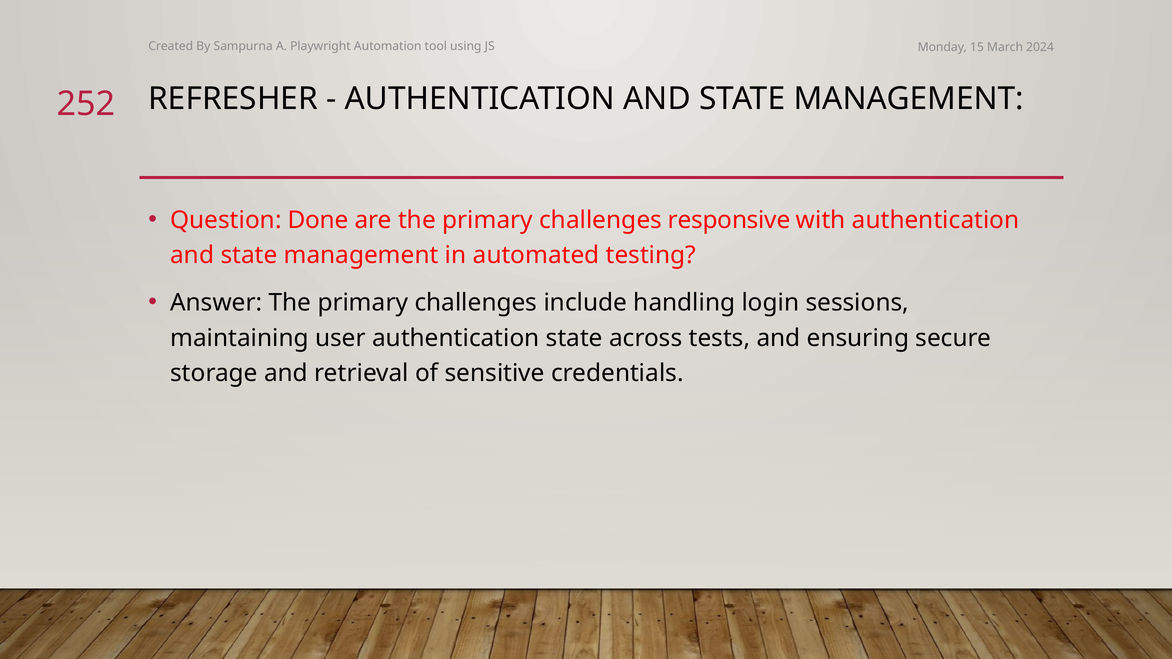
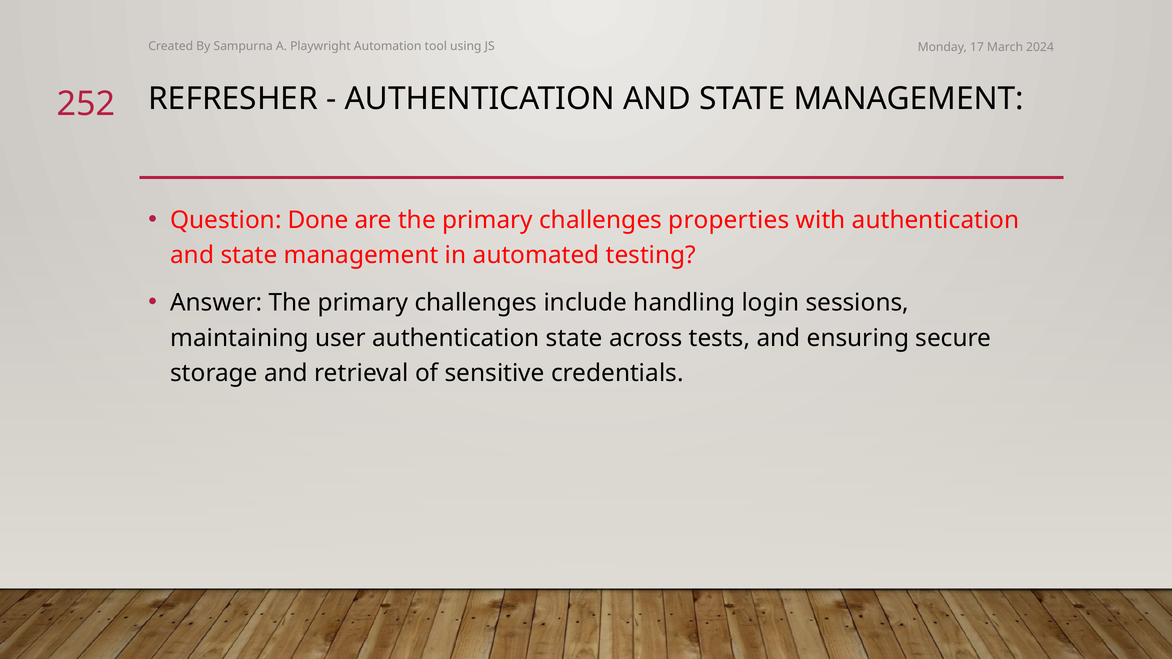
15: 15 -> 17 (977, 47)
responsive: responsive -> properties (729, 220)
